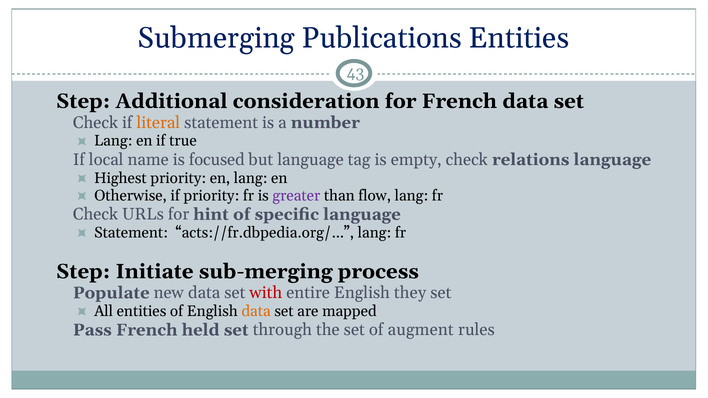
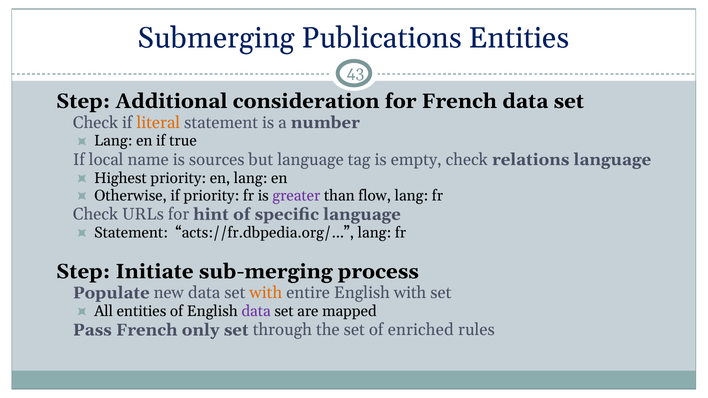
focused: focused -> sources (217, 160)
with colour: red -> orange (266, 293)
English they: they -> with (410, 293)
data colour: orange -> purple (256, 311)
held: held -> only (201, 330)
augment: augment -> enriched (421, 330)
